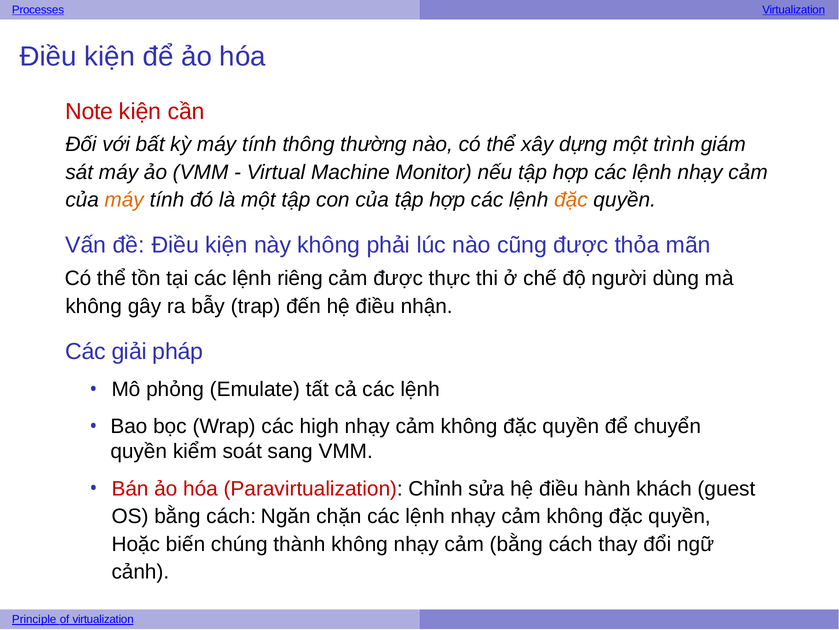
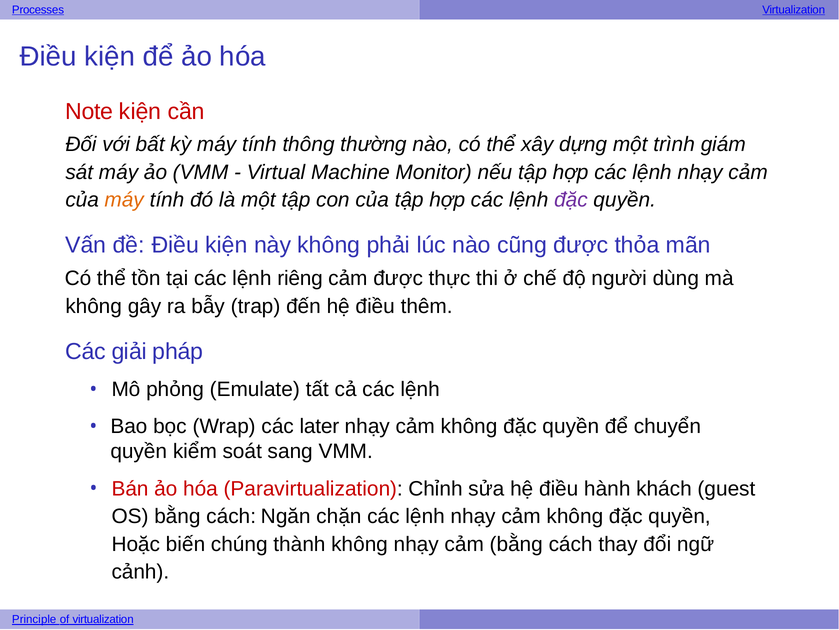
đặc colour: orange -> purple (571, 200)
nhận: nhận -> thêm (427, 306)
high: high -> later (319, 426)
